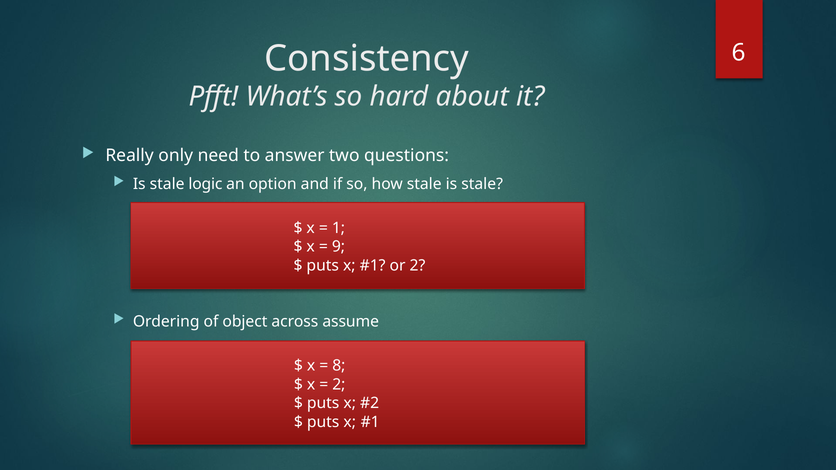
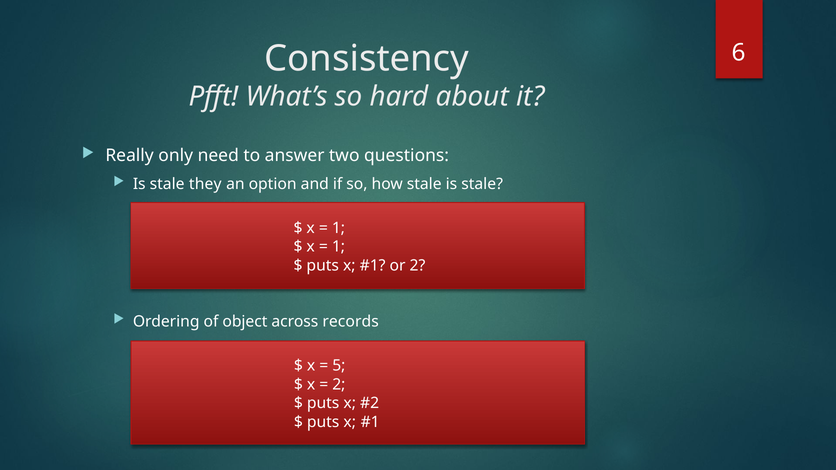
logic: logic -> they (205, 184)
9: 9 -> 1 (338, 247)
assume: assume -> records (351, 322)
8: 8 -> 5 (339, 366)
